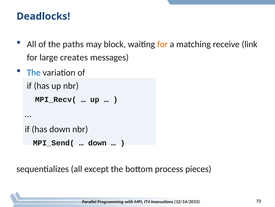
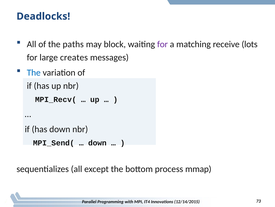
for colour: orange -> purple (162, 44)
link: link -> lots (250, 44)
pieces: pieces -> mmap (198, 168)
